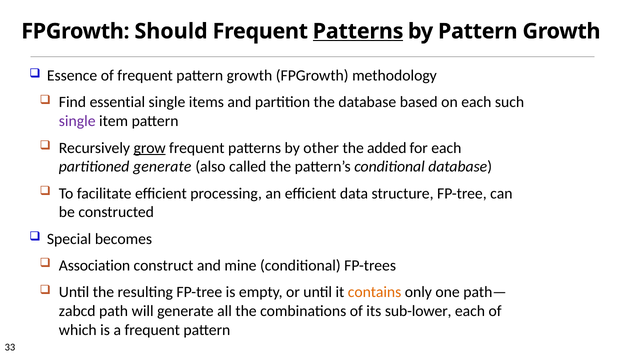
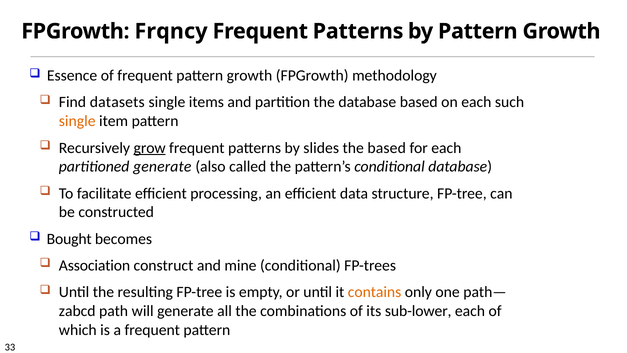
Should: Should -> Frqncy (171, 31)
Patterns underline: present -> none (358, 31)
essential: essential -> datasets (117, 102)
single colour: purple -> orange (77, 121)
other: other -> slides (321, 148)
the added: added -> based (387, 148)
Special: Special -> Bought (69, 239)
